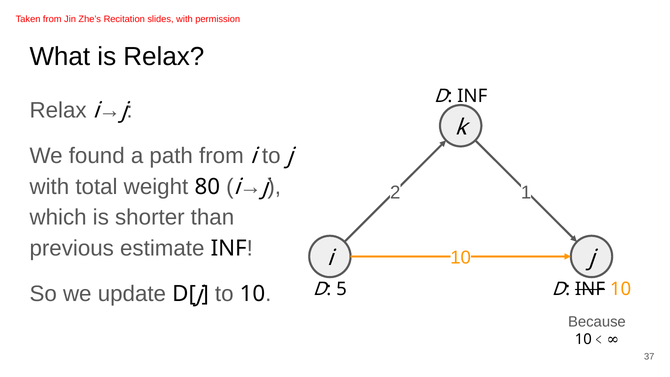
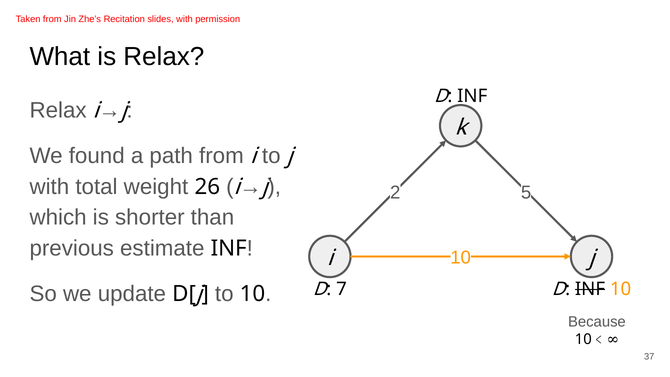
80: 80 -> 26 (207, 187)
1: 1 -> 5 (526, 192)
5: 5 -> 7 (342, 289)
